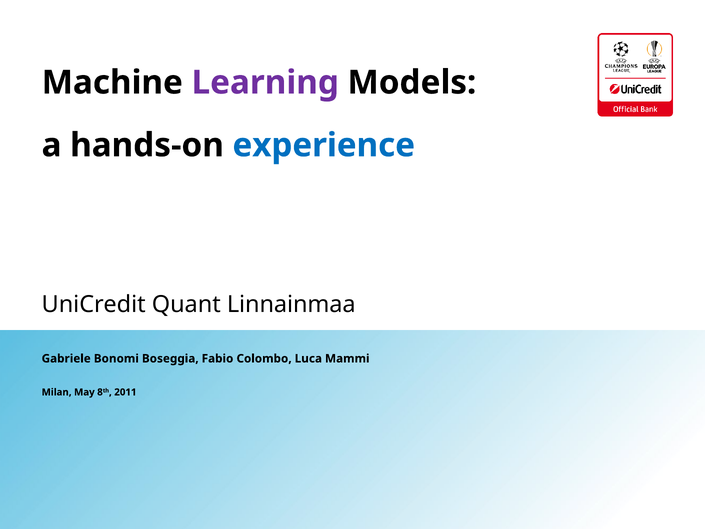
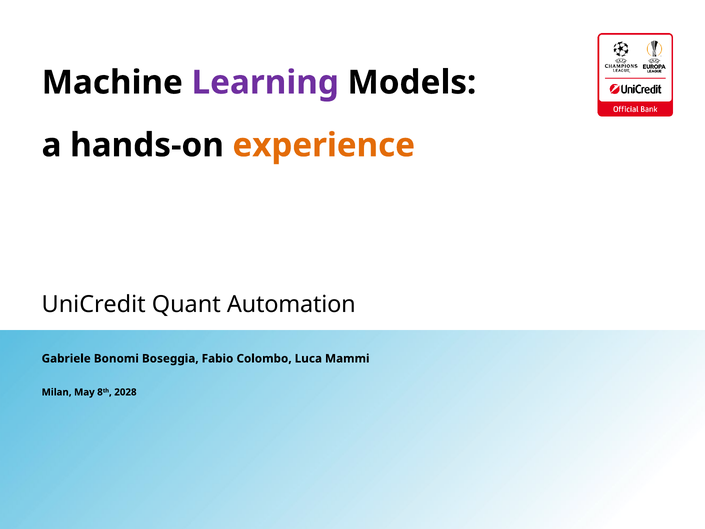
experience colour: blue -> orange (324, 145)
Linnainmaa: Linnainmaa -> Automation (291, 304)
2011: 2011 -> 2028 (125, 392)
